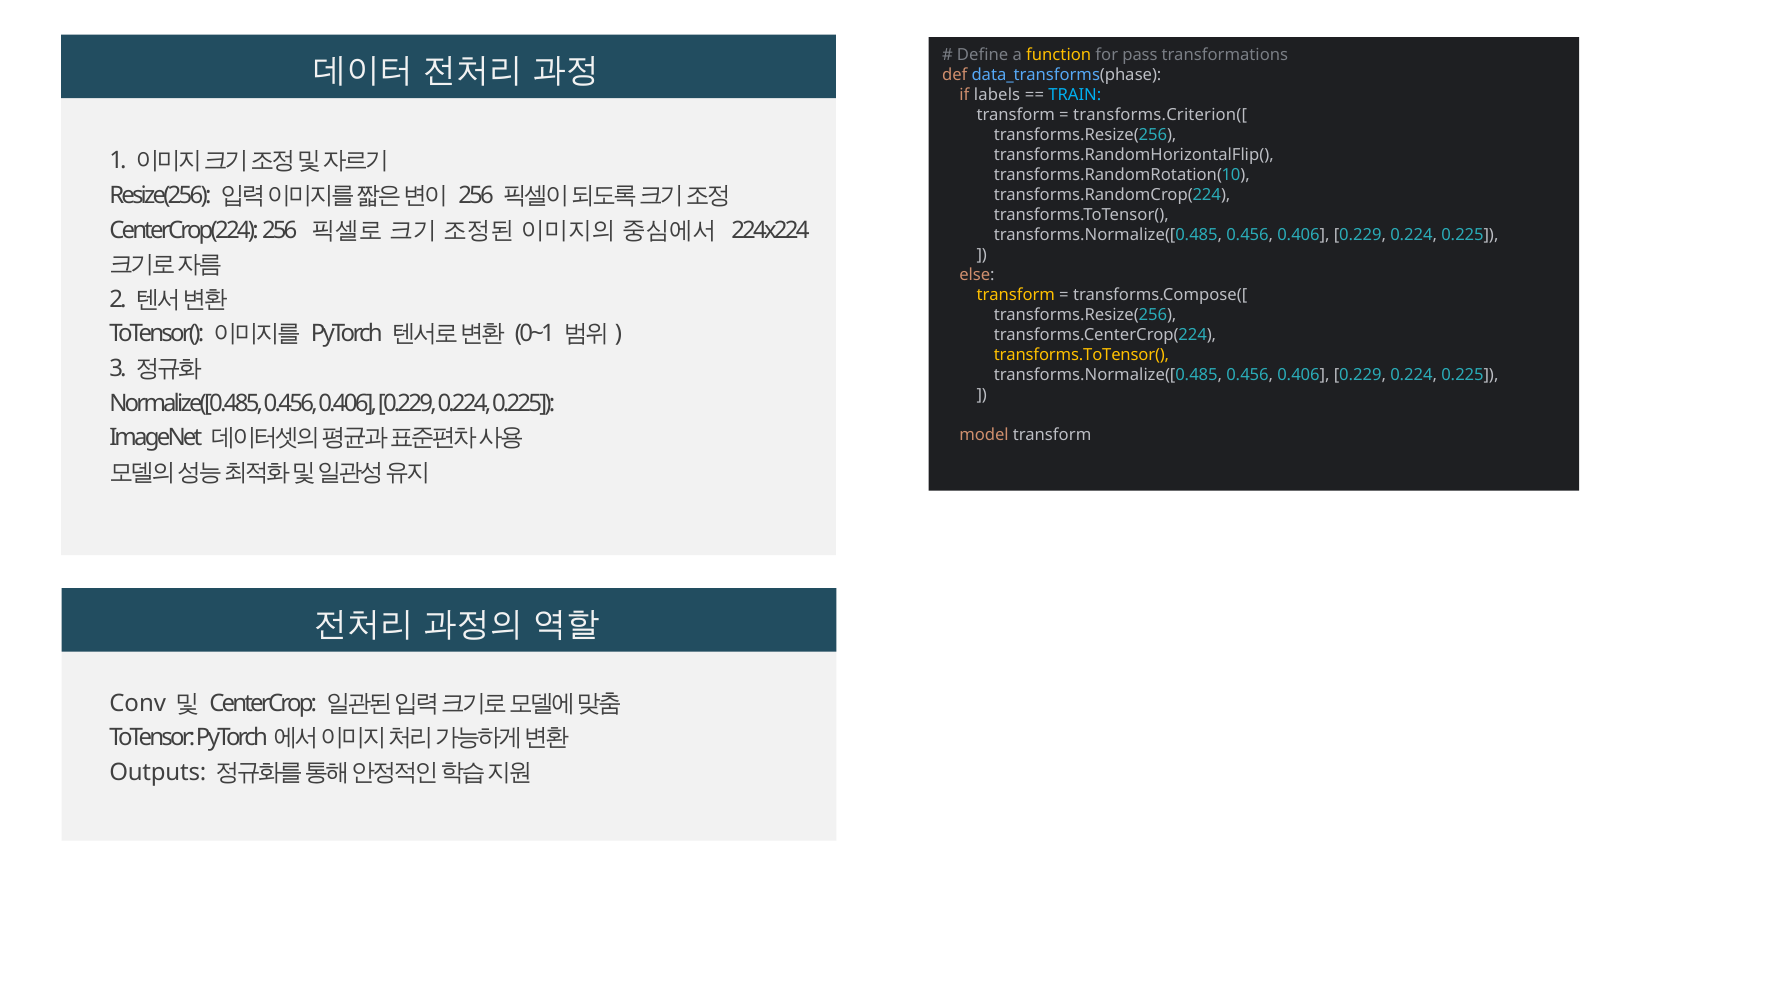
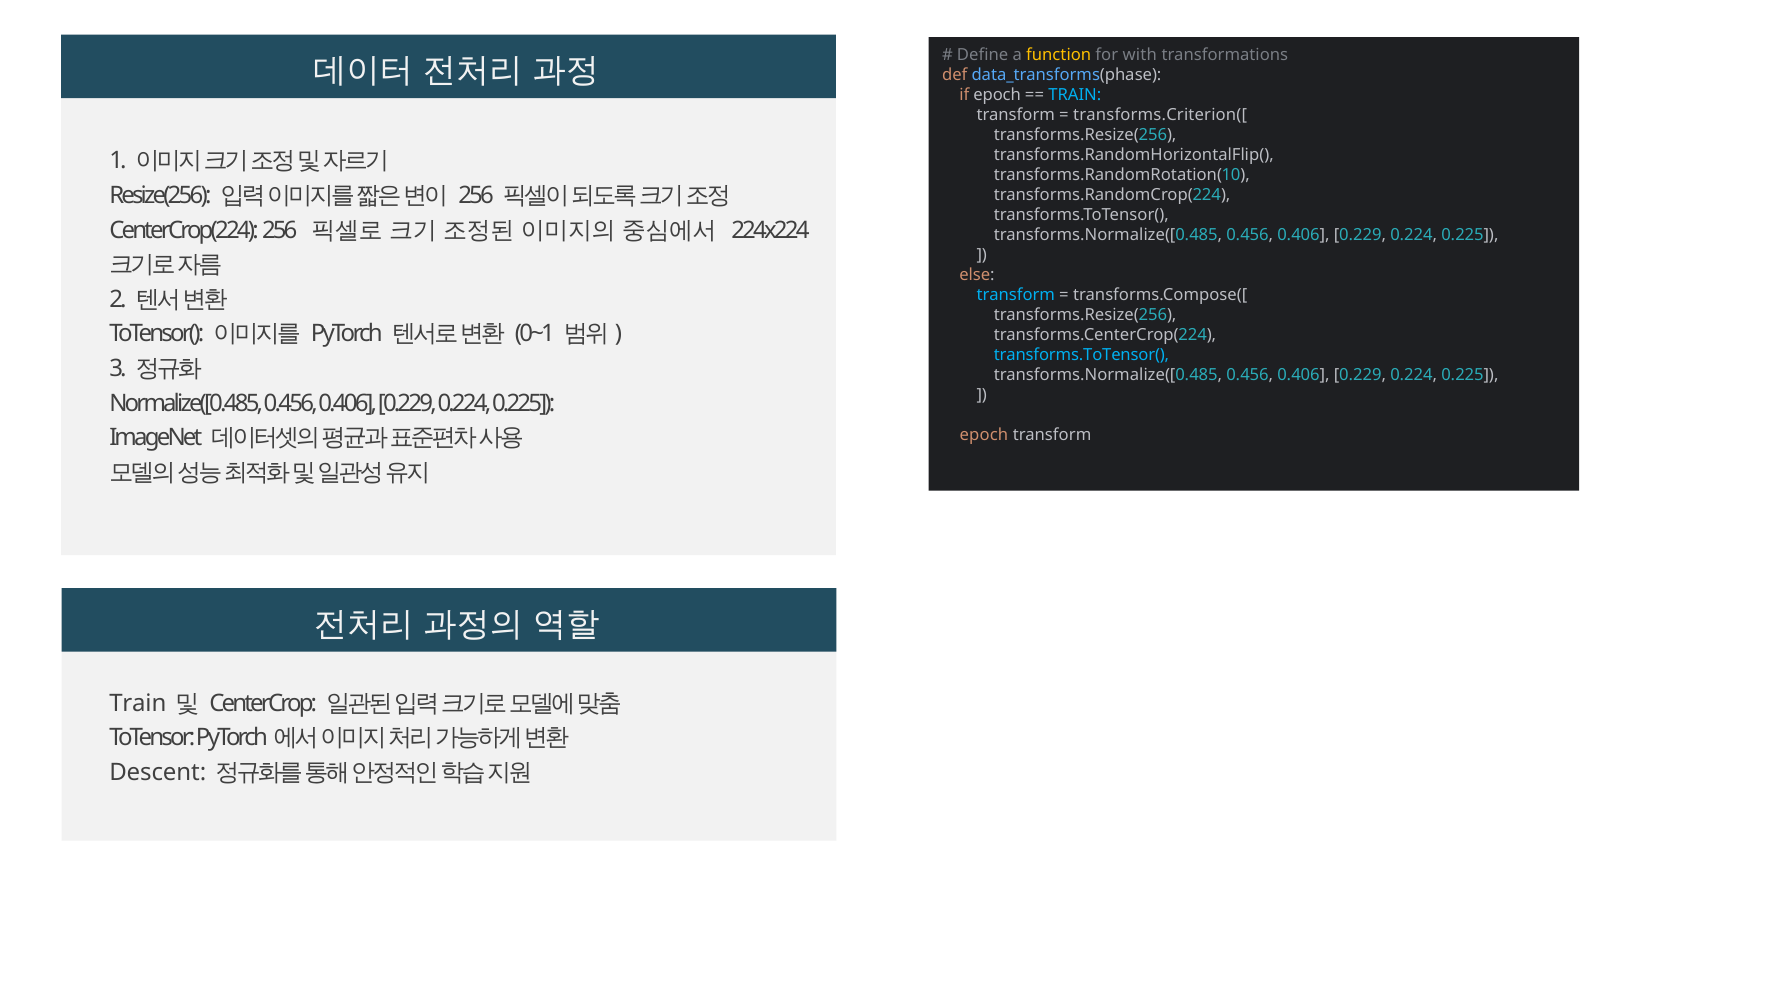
pass: pass -> with (1140, 55)
if labels: labels -> epoch (997, 95)
transform colour: yellow -> light blue (1016, 295)
transforms.ToTensor( colour: yellow -> light blue (1081, 355)
model: model -> epoch (984, 435)
Conv: Conv -> Train (138, 703)
Outputs: Outputs -> Descent (158, 773)
